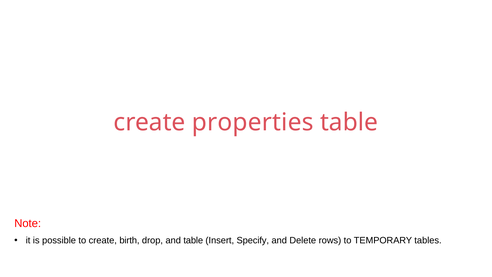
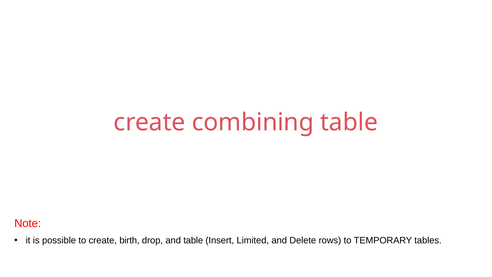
properties: properties -> combining (253, 122)
Specify: Specify -> Limited (253, 240)
